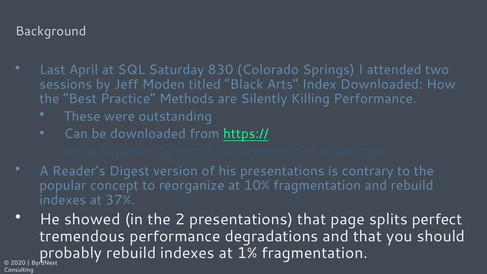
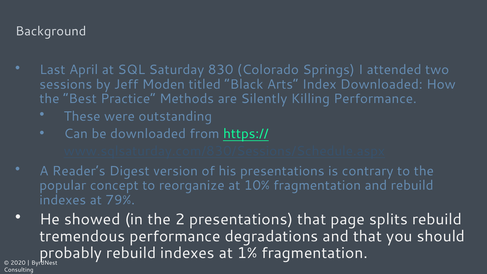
37%: 37% -> 79% (120, 200)
splits perfect: perfect -> rebuild (437, 219)
